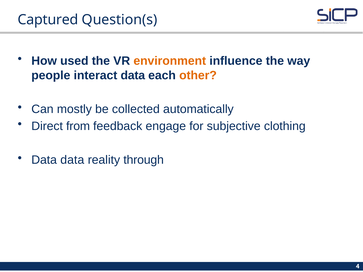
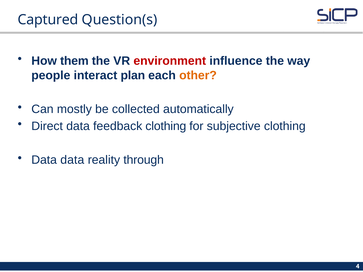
used: used -> them (74, 61)
environment colour: orange -> red (170, 61)
interact data: data -> plan (133, 75)
Direct from: from -> data (78, 126)
feedback engage: engage -> clothing (166, 126)
